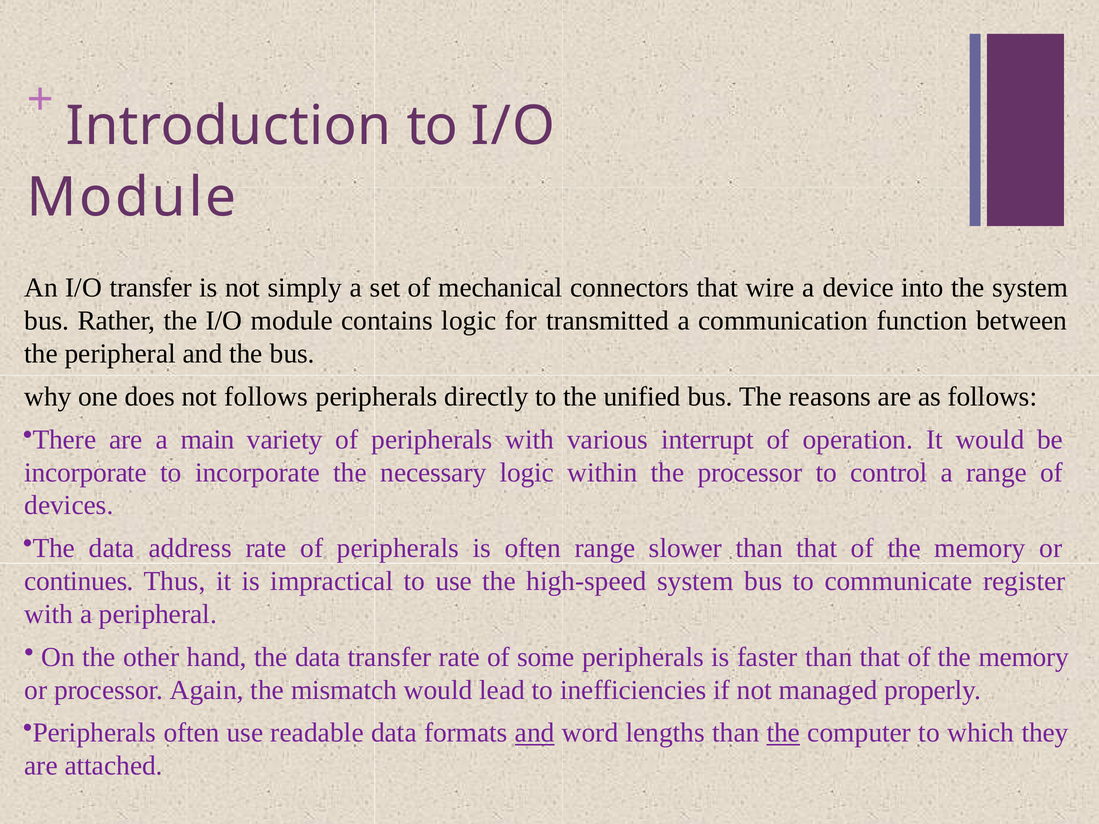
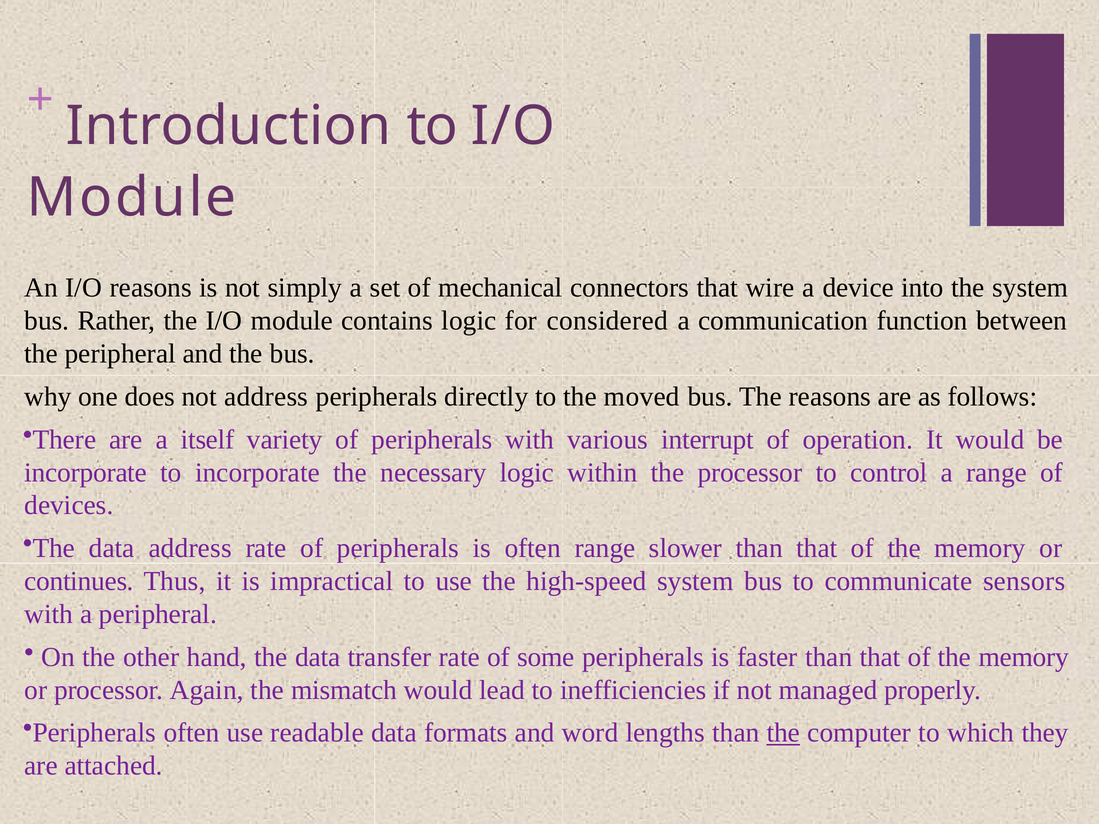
I/O transfer: transfer -> reasons (151, 288)
transmitted: transmitted -> considered (607, 321)
not follows: follows -> address (266, 397)
unified: unified -> moved (642, 397)
main: main -> itself (208, 440)
register: register -> sensors (1024, 581)
and underline: present -> none (535, 733)
